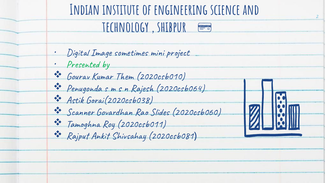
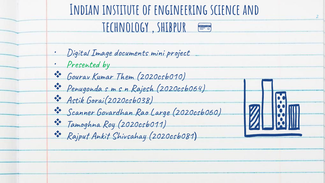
sometimes: sometimes -> documents (131, 52)
Slides: Slides -> Large (160, 112)
